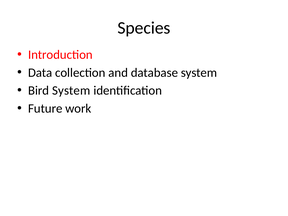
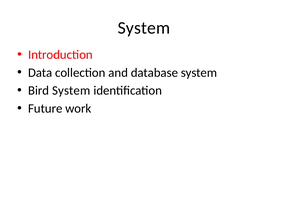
Species: Species -> System (144, 28)
